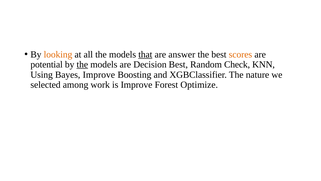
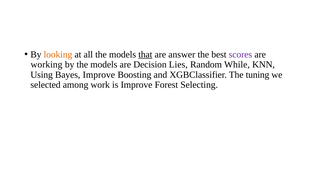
scores colour: orange -> purple (240, 54)
potential: potential -> working (47, 64)
the underline: present -> none (82, 64)
Decision Best: Best -> Lies (178, 64)
Check: Check -> While (237, 64)
nature: nature -> tuning (258, 74)
Optimize: Optimize -> Selecting (199, 85)
